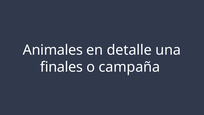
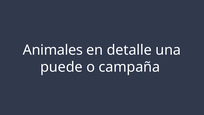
finales: finales -> puede (61, 67)
